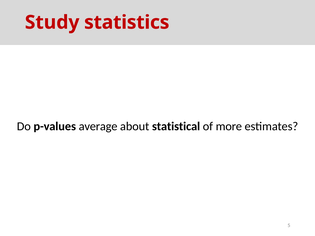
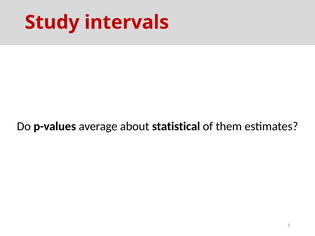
statistics: statistics -> intervals (127, 22)
more: more -> them (229, 126)
